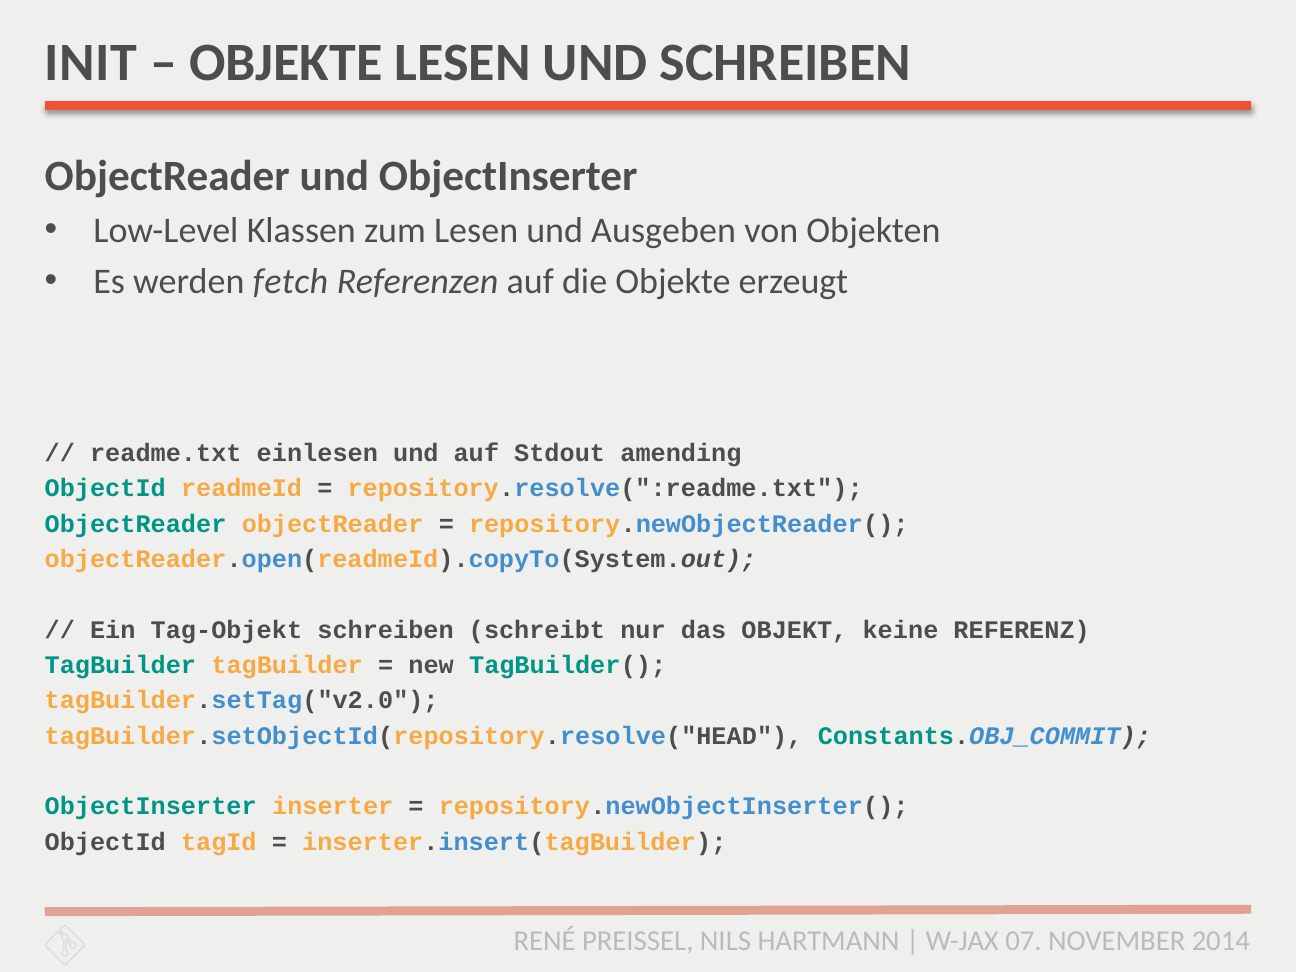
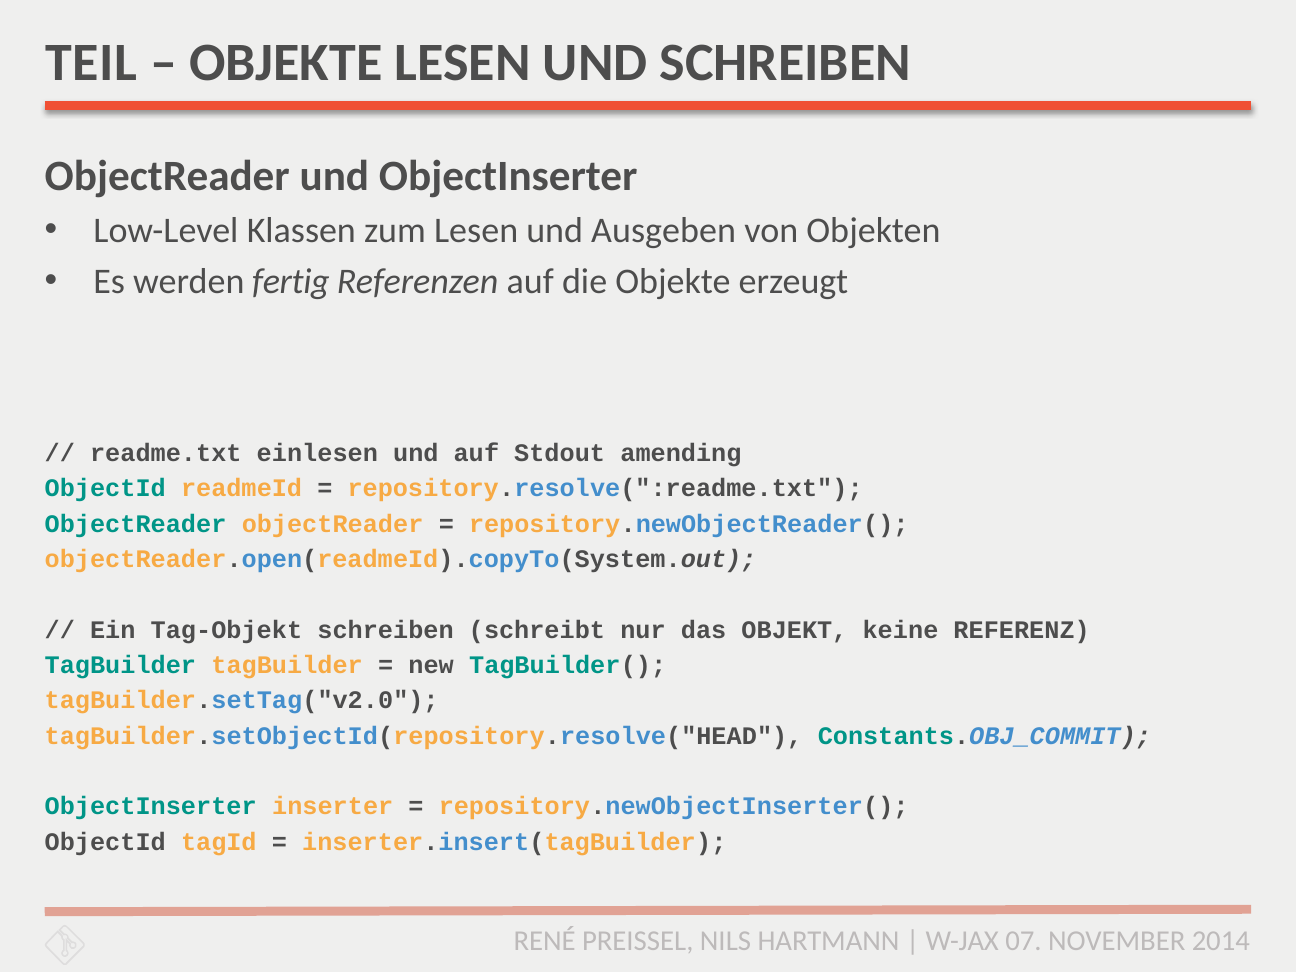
INIT: INIT -> TEIL (91, 62)
fetch: fetch -> fertig (291, 281)
